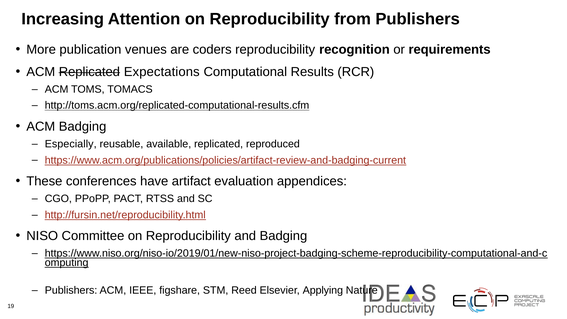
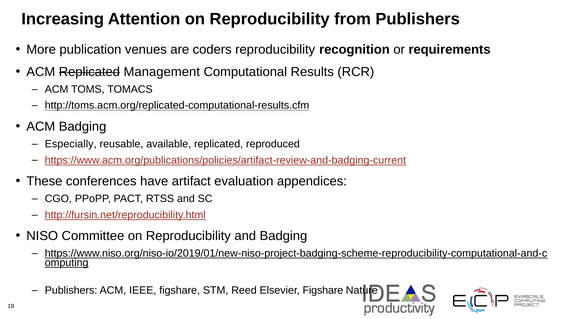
Expectations: Expectations -> Management (162, 72)
Elsevier Applying: Applying -> Figshare (323, 290)
